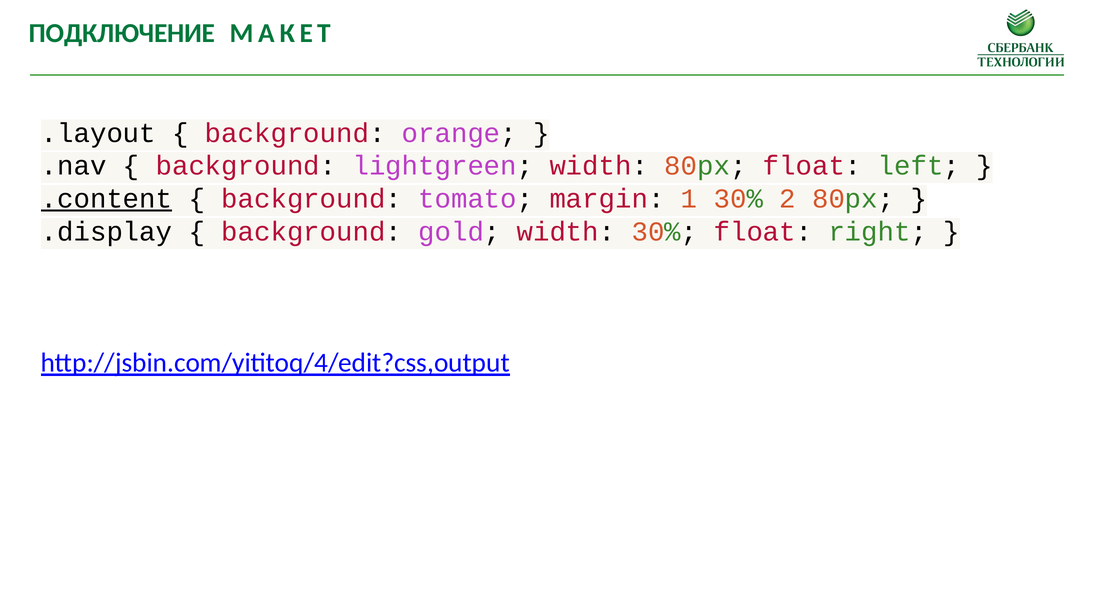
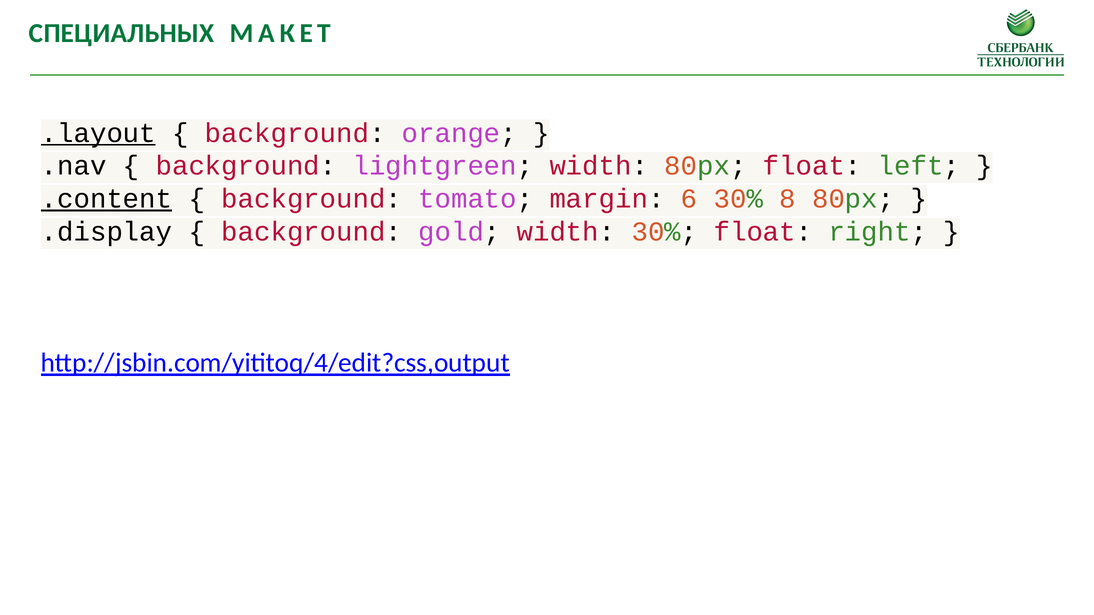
ПОДКЛЮЧЕНИЕ: ПОДКЛЮЧЕНИЕ -> СПЕЦИАЛЬНЫХ (122, 33)
.layout underline: none -> present (98, 133)
1: 1 -> 6 (689, 199)
2: 2 -> 8 (788, 199)
